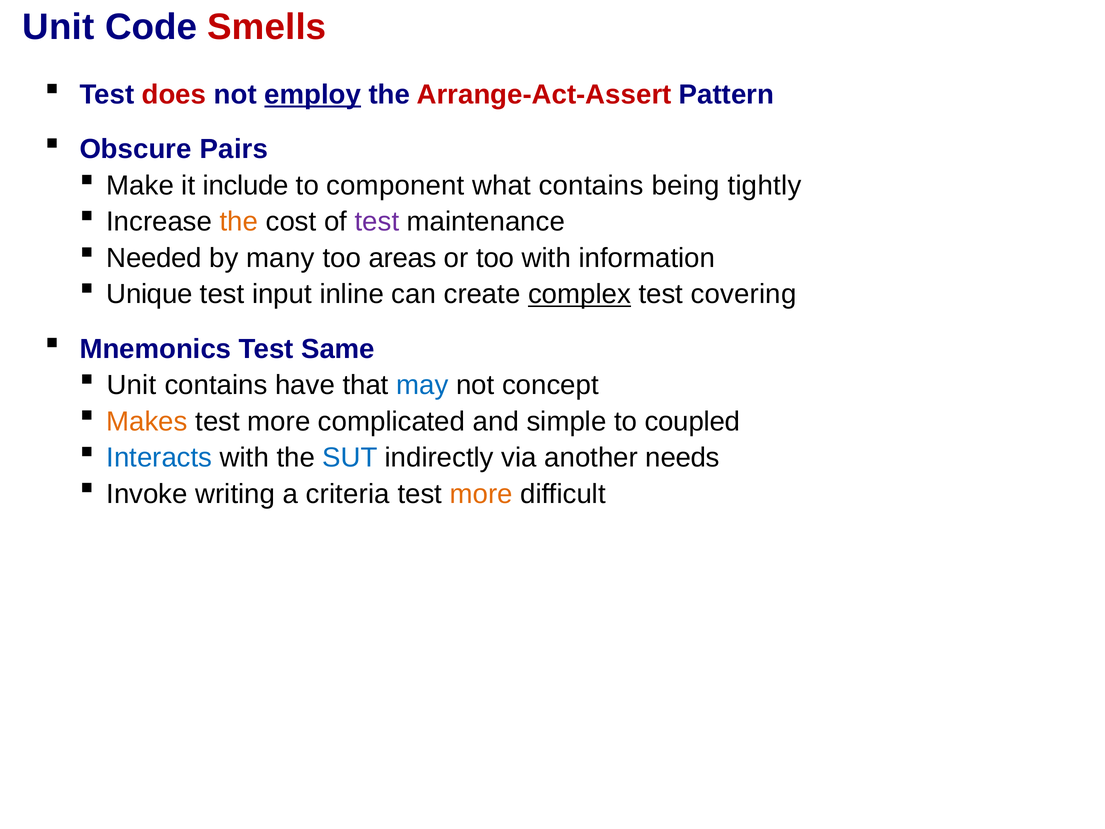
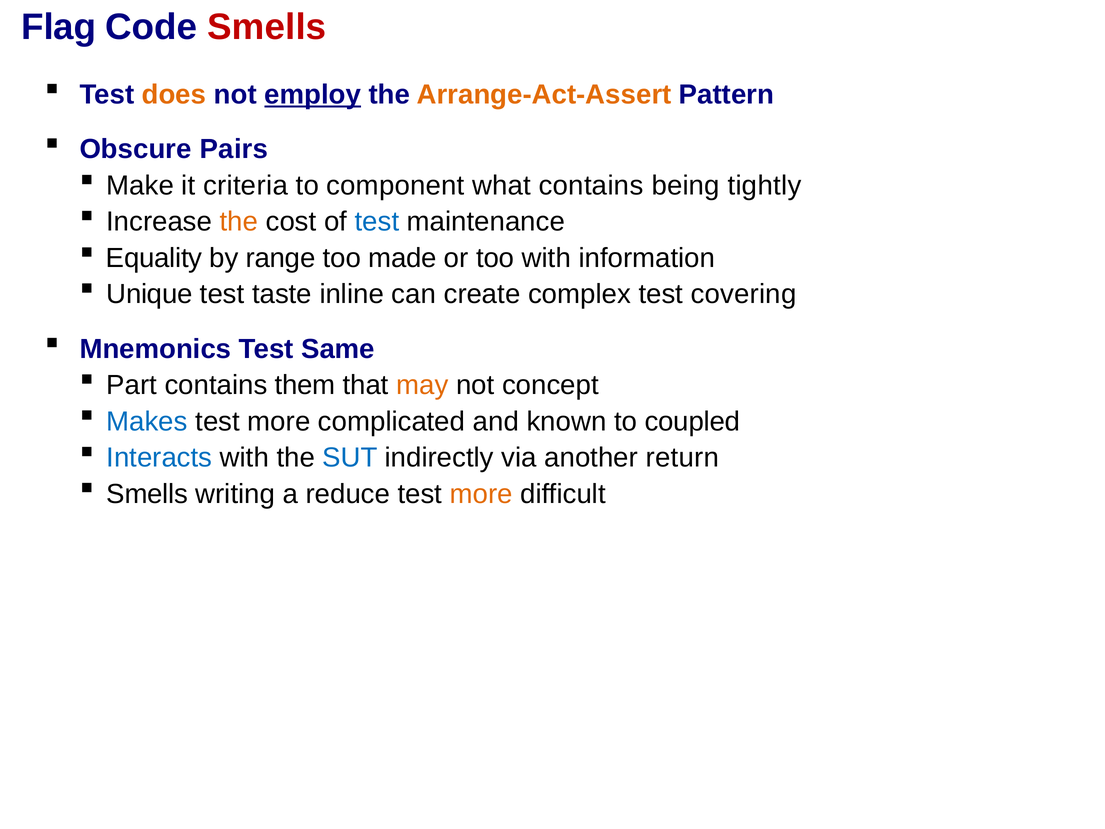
Unit: Unit -> Flag (59, 27)
does colour: red -> orange (174, 95)
Arrange-Act-Assert colour: red -> orange (544, 95)
include: include -> criteria (245, 186)
test colour: purple -> blue (377, 222)
Needed: Needed -> Equality (154, 258)
many: many -> range (281, 258)
areas: areas -> made (403, 258)
input: input -> taste (282, 294)
complex underline: present -> none (580, 294)
Unit: Unit -> Part (132, 385)
have: have -> them (305, 385)
may colour: blue -> orange (422, 385)
Makes colour: orange -> blue (147, 421)
simple: simple -> known (567, 421)
needs: needs -> return (682, 458)
Invoke: Invoke -> Smells (147, 494)
criteria: criteria -> reduce (348, 494)
